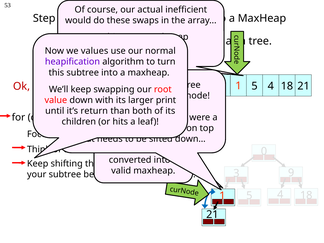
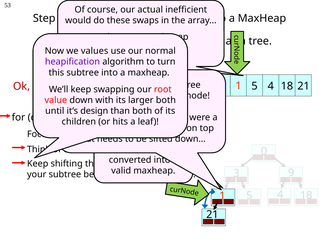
larger print: print -> both (166, 100)
return: return -> design (94, 111)
